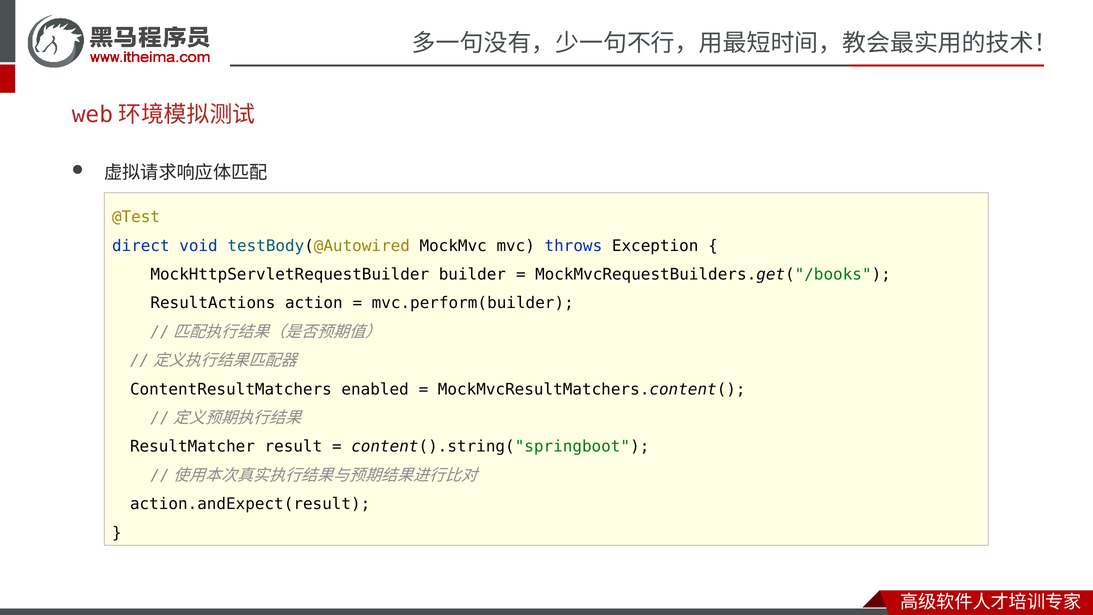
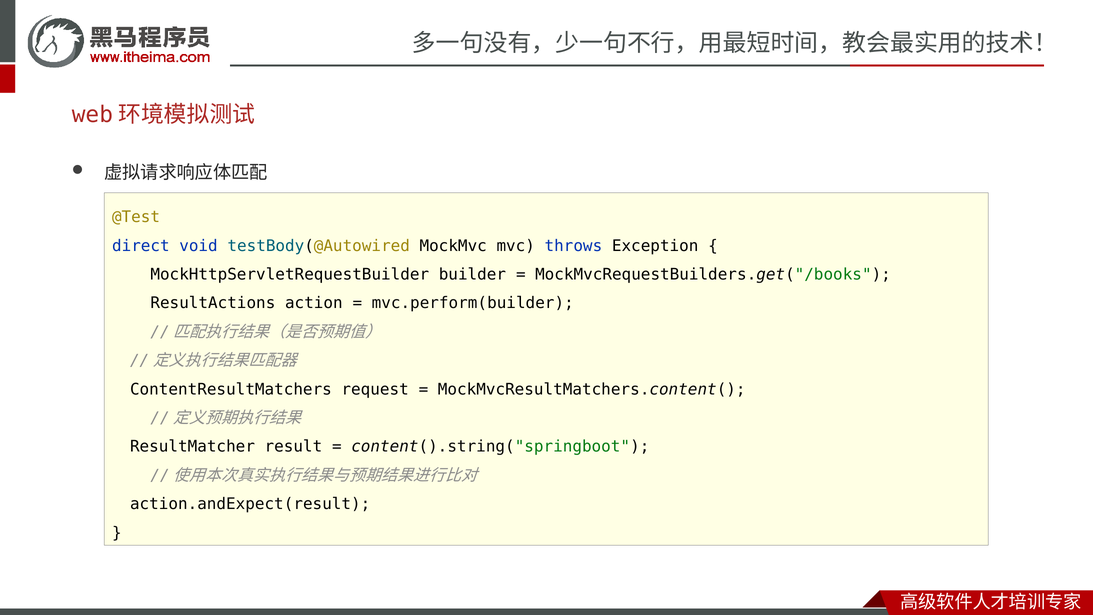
enabled: enabled -> request (375, 389)
